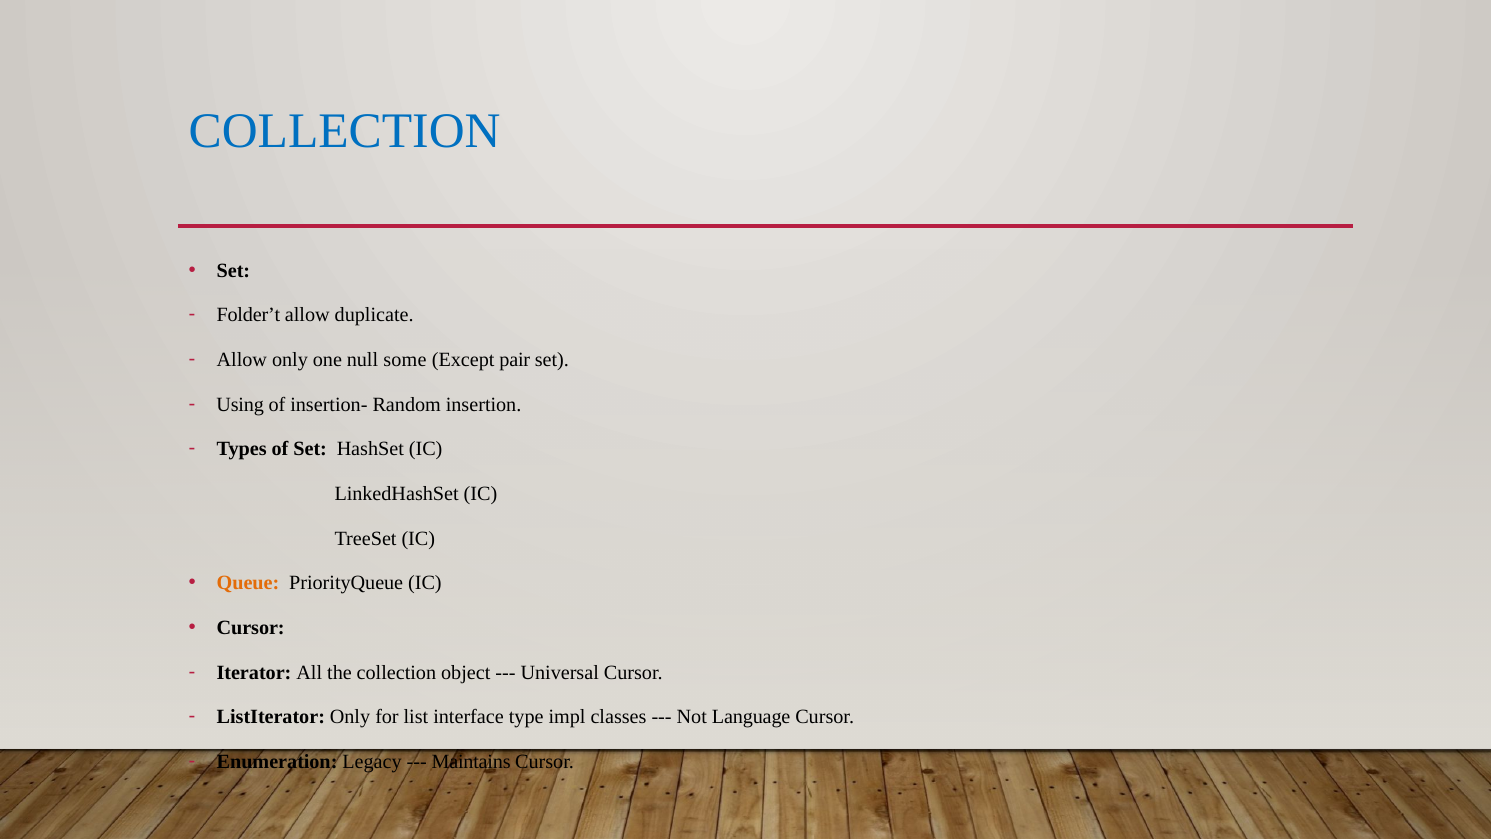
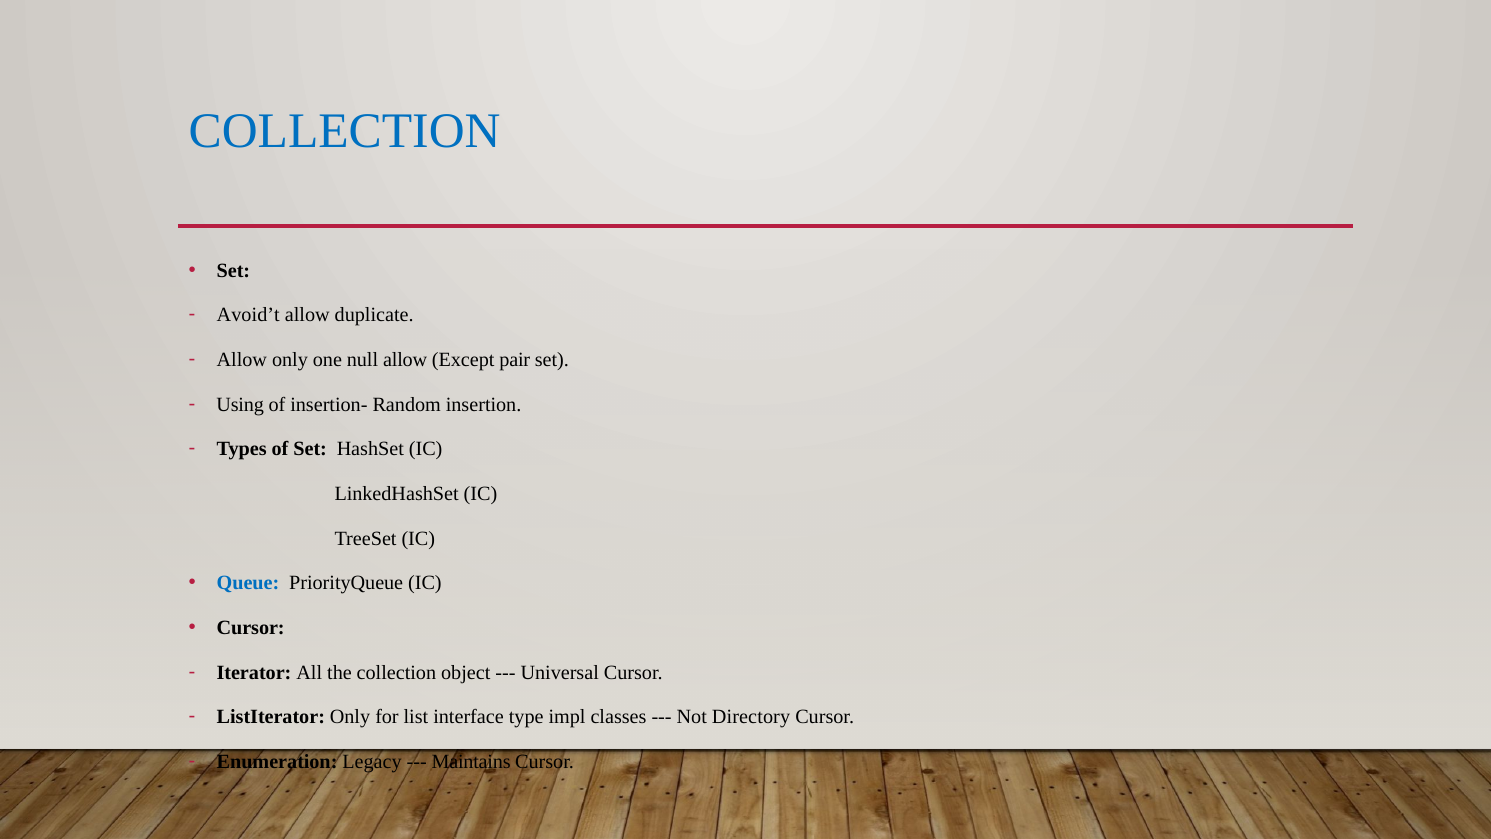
Folder’t: Folder’t -> Avoid’t (248, 315)
null some: some -> allow (405, 360)
Queue colour: orange -> blue (248, 583)
Language: Language -> Directory (751, 717)
